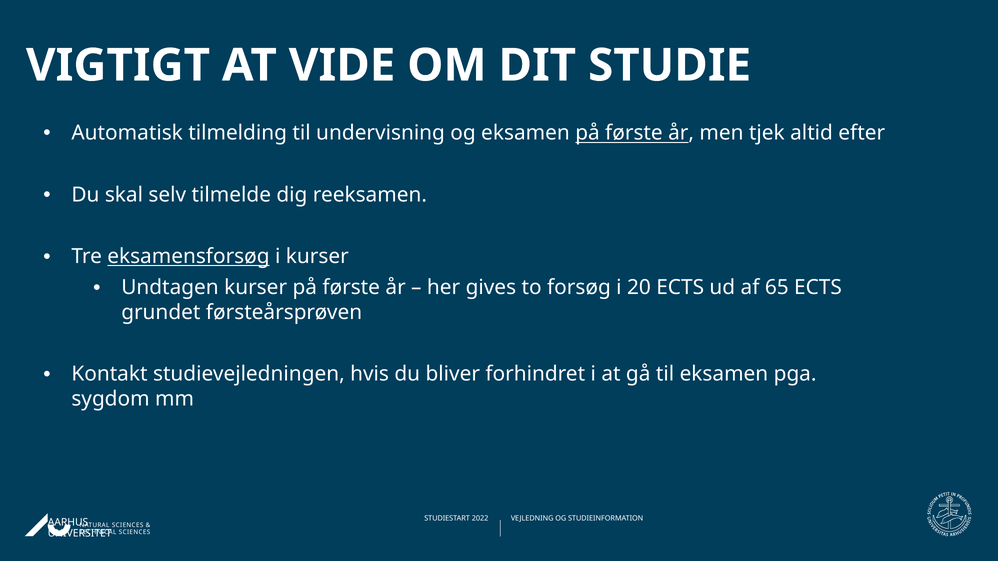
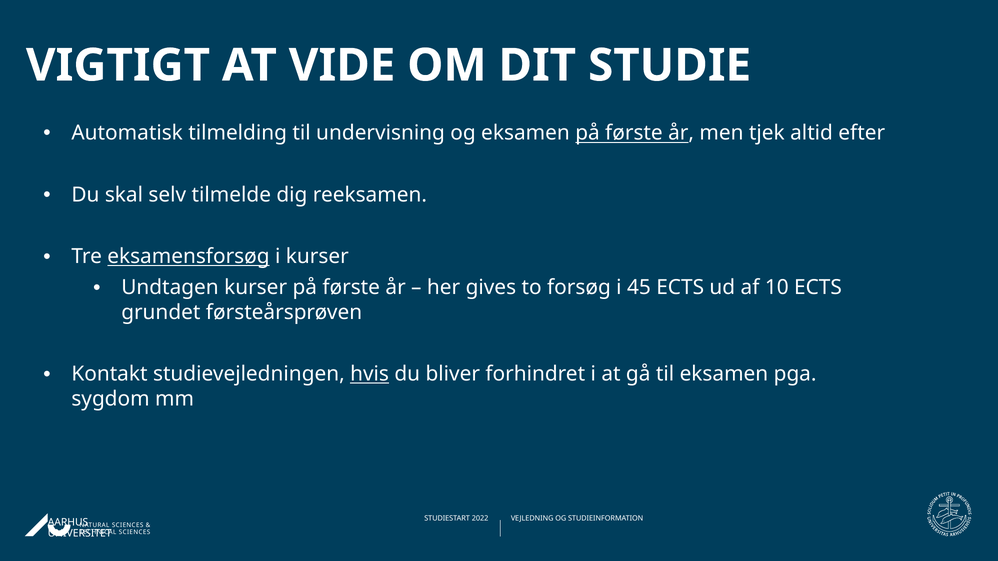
20: 20 -> 45 (639, 288)
65: 65 -> 10 (777, 288)
hvis underline: none -> present (370, 374)
